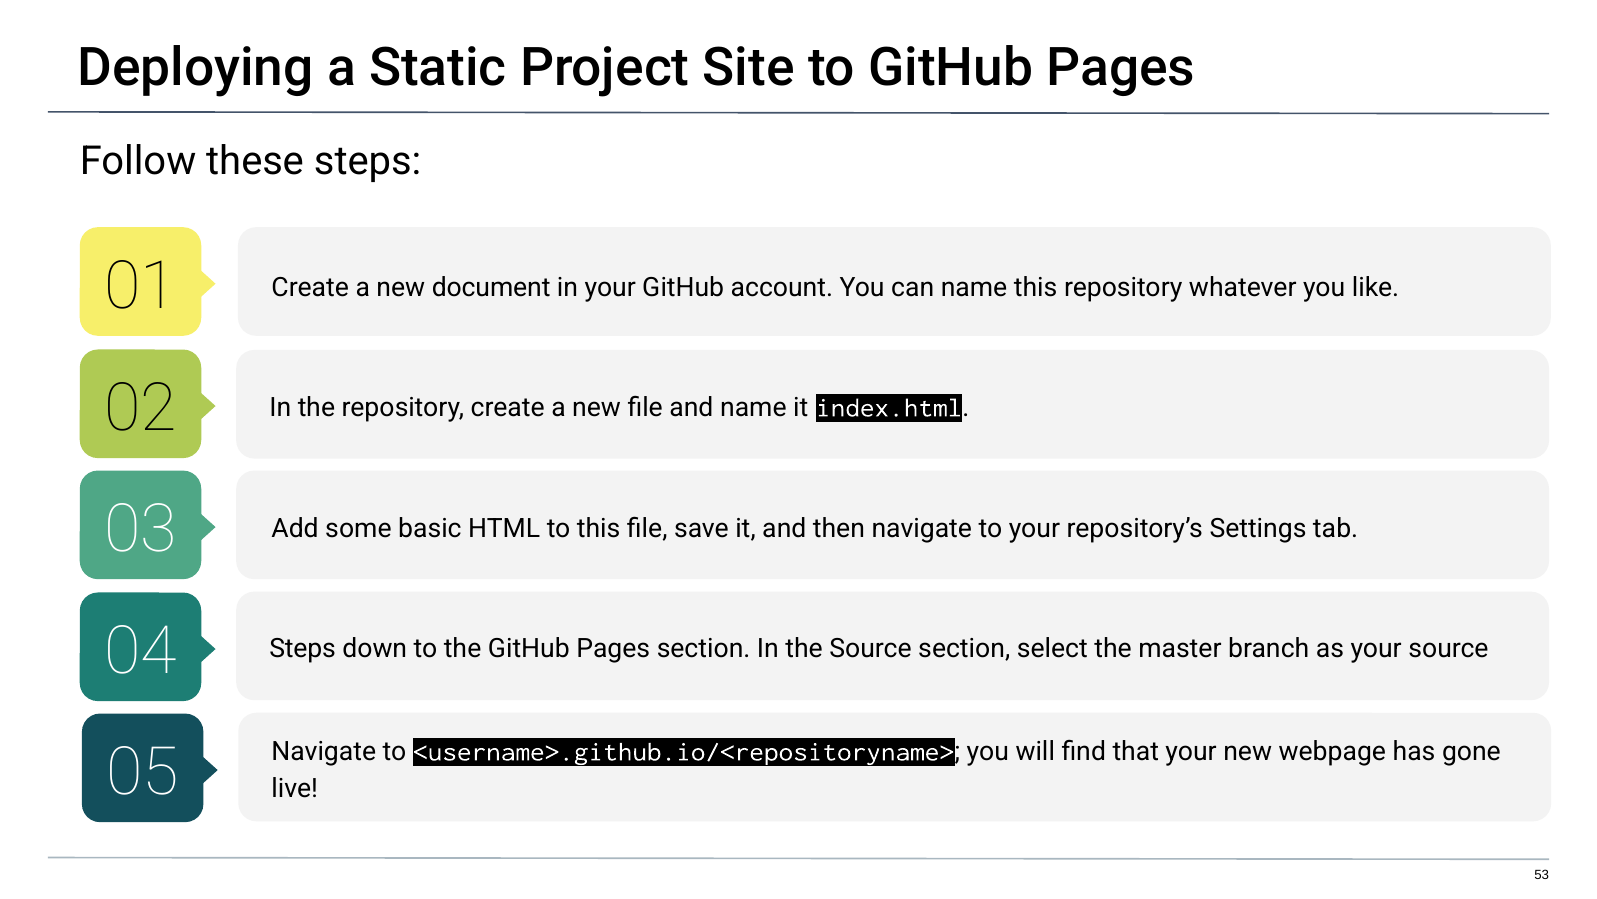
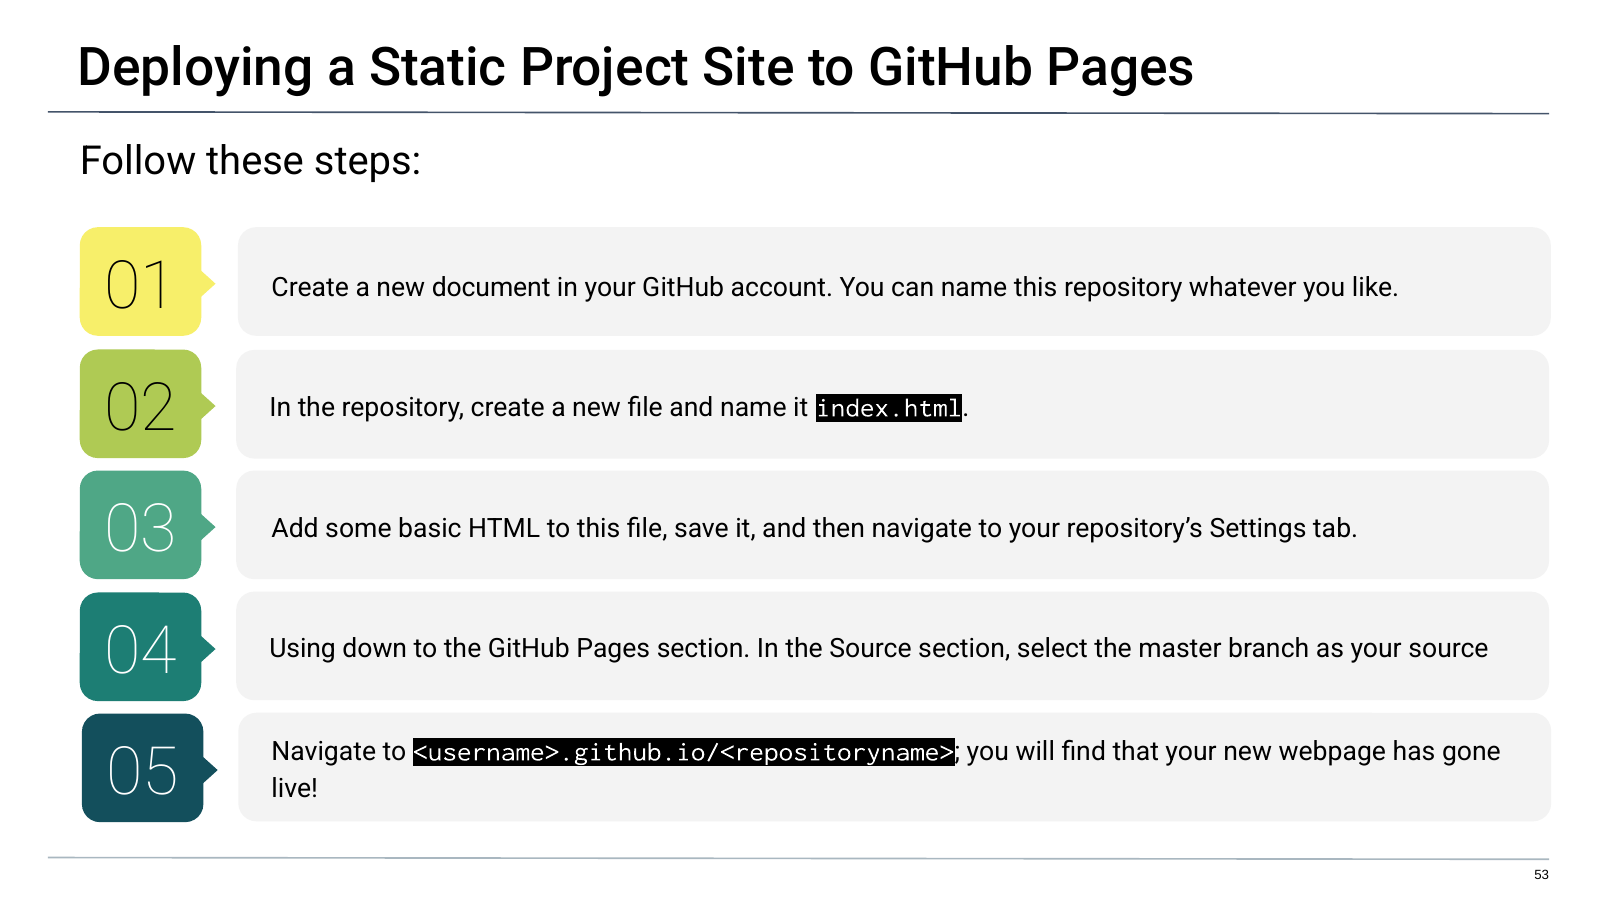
Steps: Steps -> Using (303, 648)
